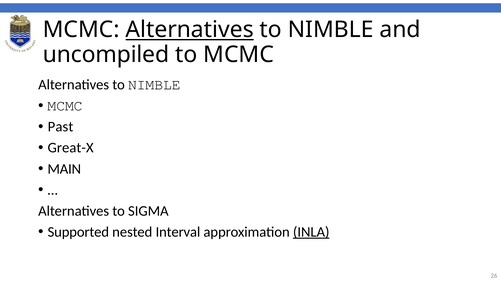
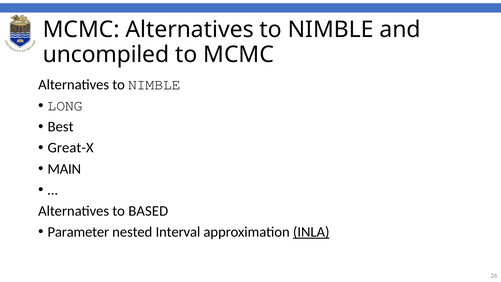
Alternatives underline: present -> none (190, 30)
MCMC: MCMC -> LONG (65, 106)
Past: Past -> Best (61, 127)
SIGMA: SIGMA -> BASED (148, 211)
Supported: Supported -> Parameter (78, 232)
